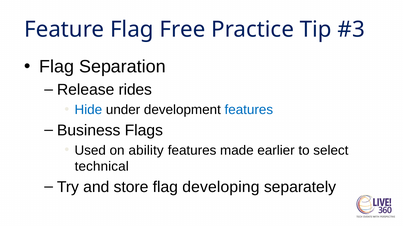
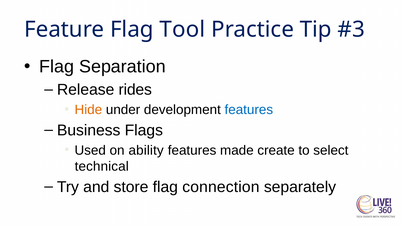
Free: Free -> Tool (182, 30)
Hide colour: blue -> orange (88, 110)
earlier: earlier -> create (276, 151)
developing: developing -> connection (221, 188)
